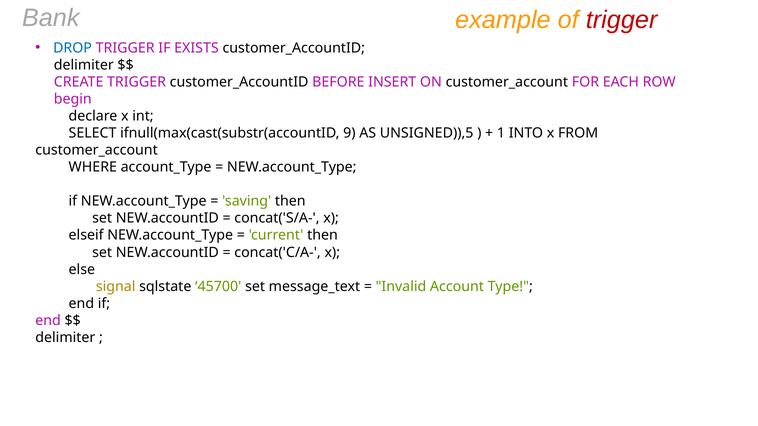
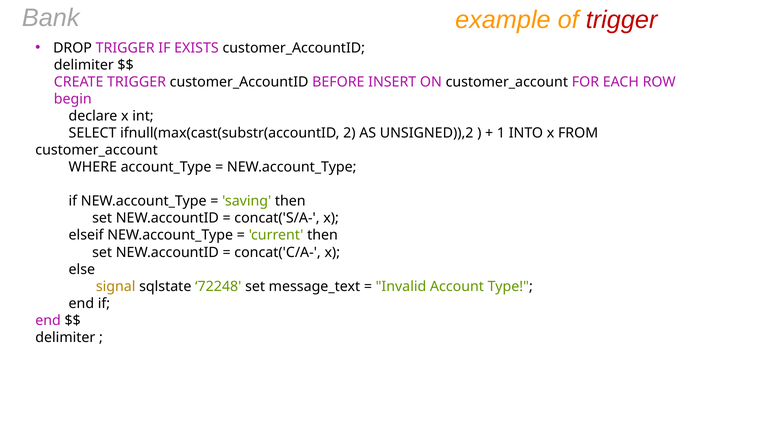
DROP colour: blue -> black (73, 48)
9: 9 -> 2 (349, 133)
UNSIGNED)),5: UNSIGNED)),5 -> UNSIGNED)),2 (427, 133)
45700: 45700 -> 72248 (218, 287)
